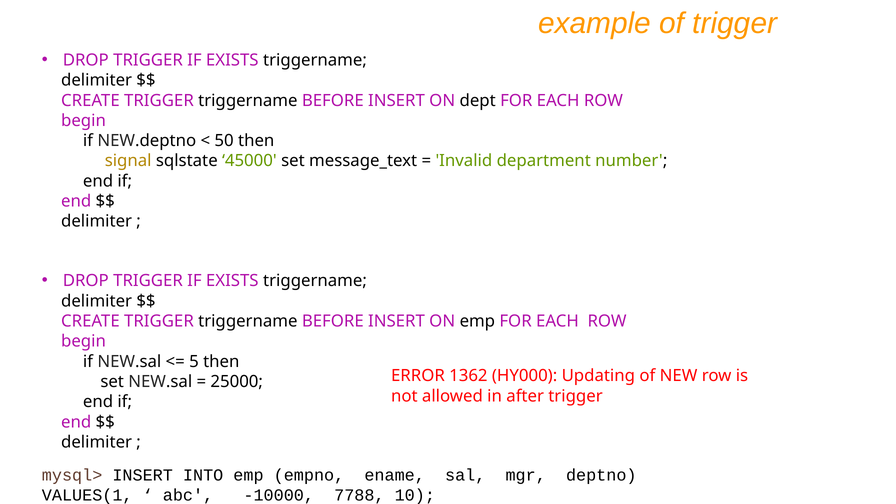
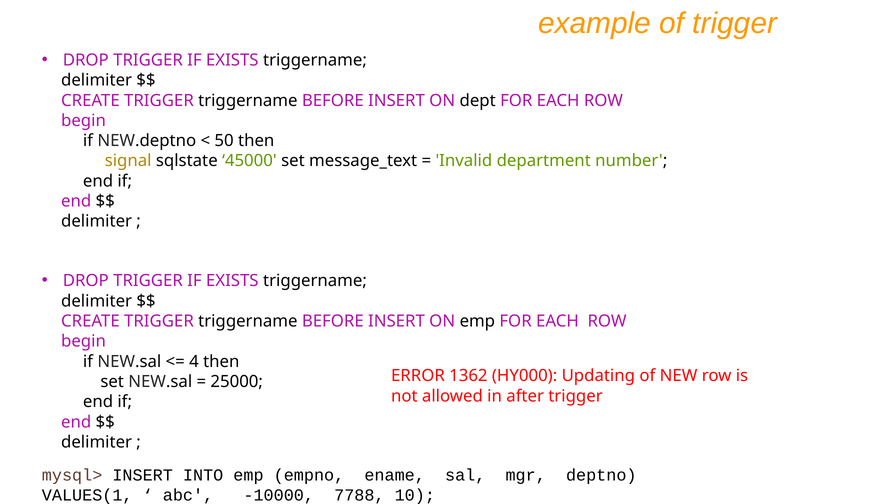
5: 5 -> 4 (194, 361)
